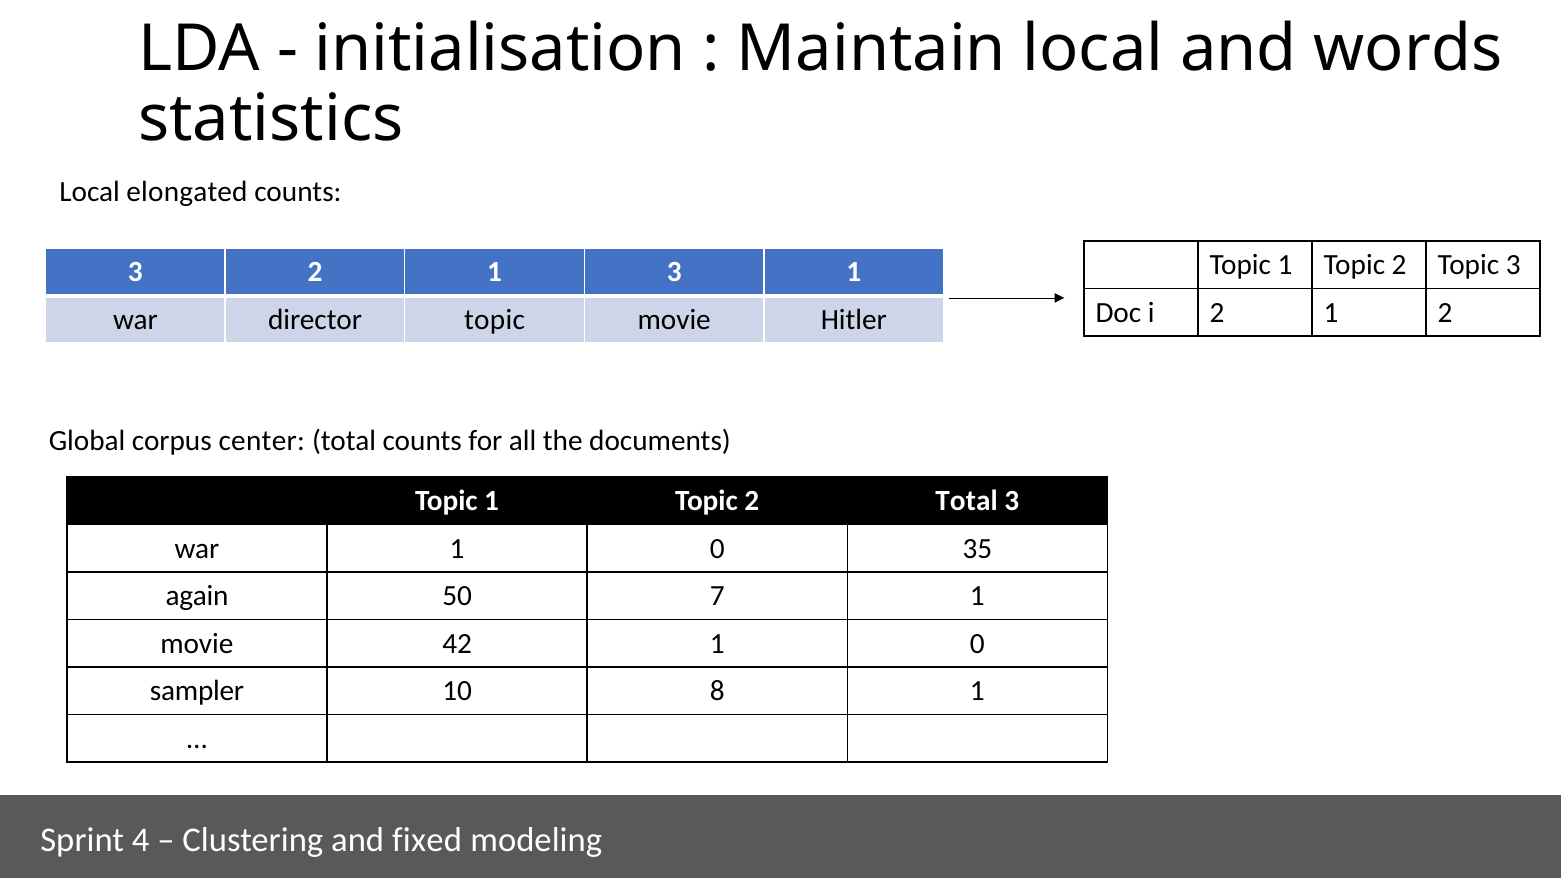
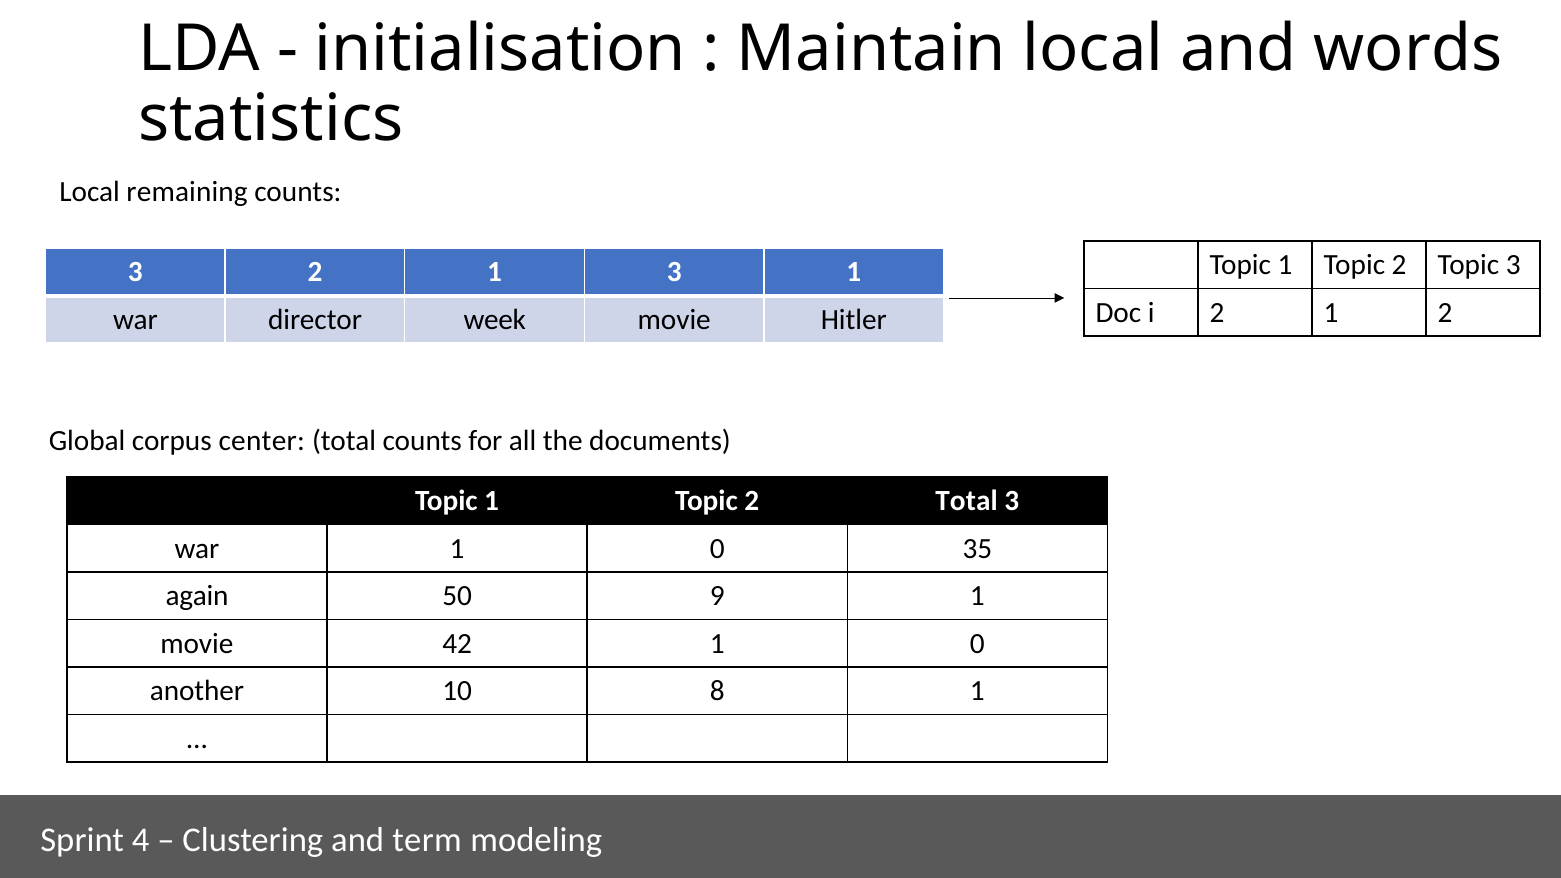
elongated: elongated -> remaining (187, 192)
director topic: topic -> week (495, 320)
7: 7 -> 9 (717, 596)
sampler: sampler -> another (197, 691)
fixed: fixed -> term (427, 840)
